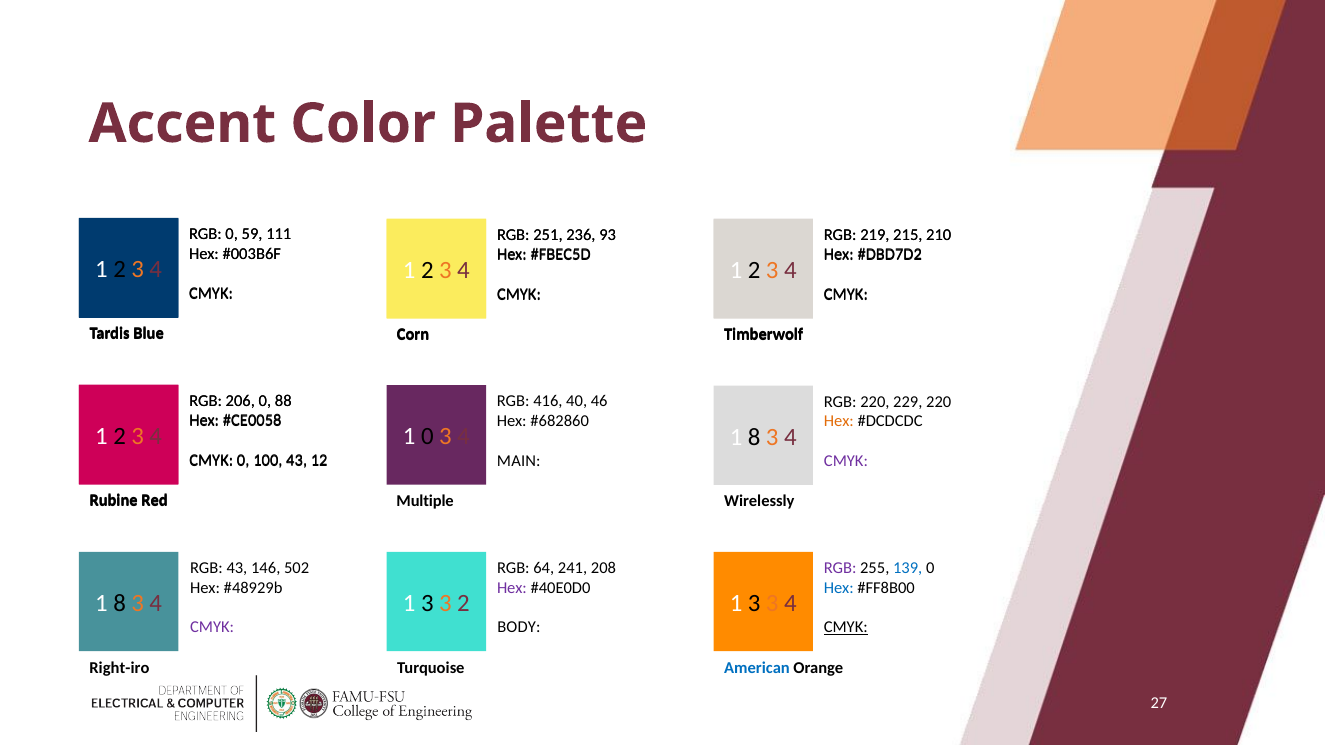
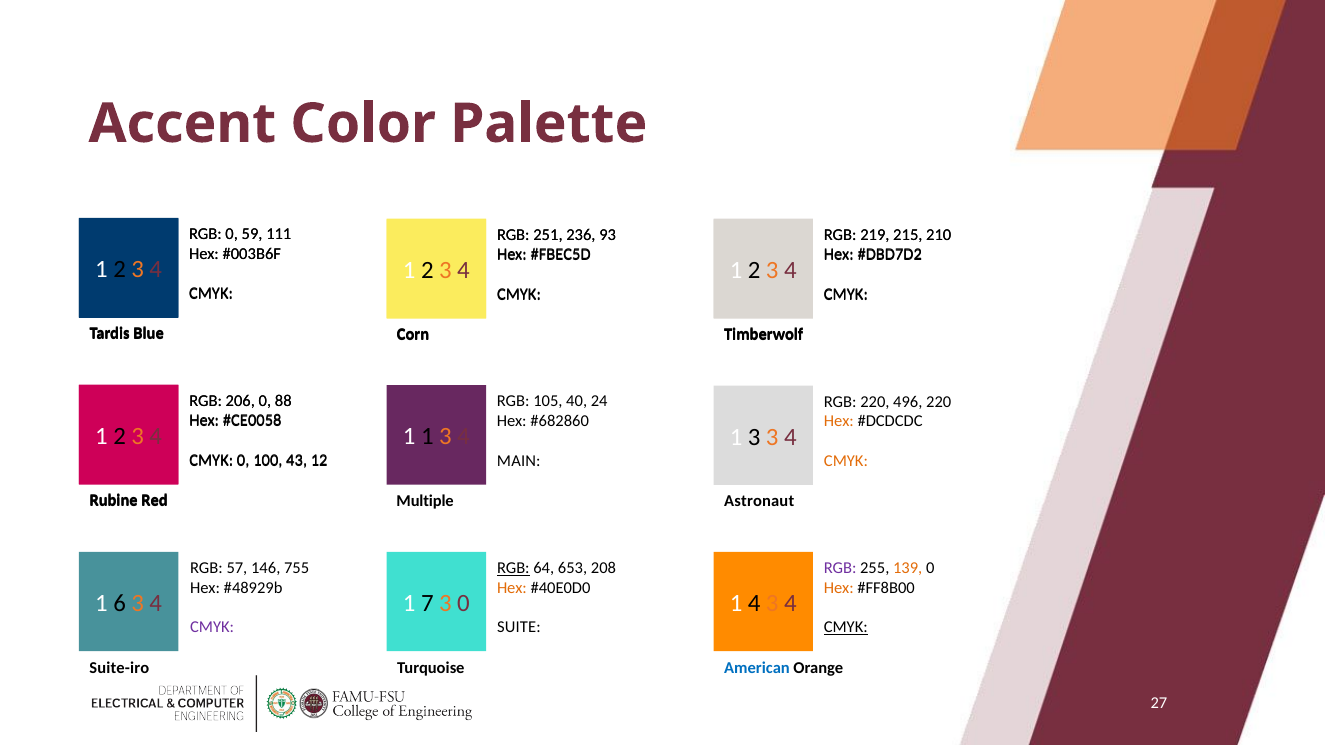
416: 416 -> 105 (548, 401)
46: 46 -> 24 (599, 401)
229: 229 -> 496 (908, 402)
1 0: 0 -> 1 (427, 437)
8: 8 -> 3 (754, 437)
CMYK colour: purple -> orange (846, 461)
Wirelessly: Wirelessly -> Astronaut (759, 501)
RGB 43: 43 -> 57 (237, 568)
502: 502 -> 755 (297, 568)
RGB underline: none -> present (513, 568)
241: 241 -> 653 (573, 568)
139 colour: blue -> orange (908, 568)
Hex colour: purple -> orange (512, 588)
Hex colour: blue -> orange (839, 588)
8: 8 -> 6 (120, 604)
3: 3 -> 7 (427, 604)
3 2: 2 -> 0 (463, 604)
3: 3 -> 4 (754, 604)
BODY: BODY -> SUITE (519, 628)
Right-iro: Right-iro -> Suite-iro (119, 668)
